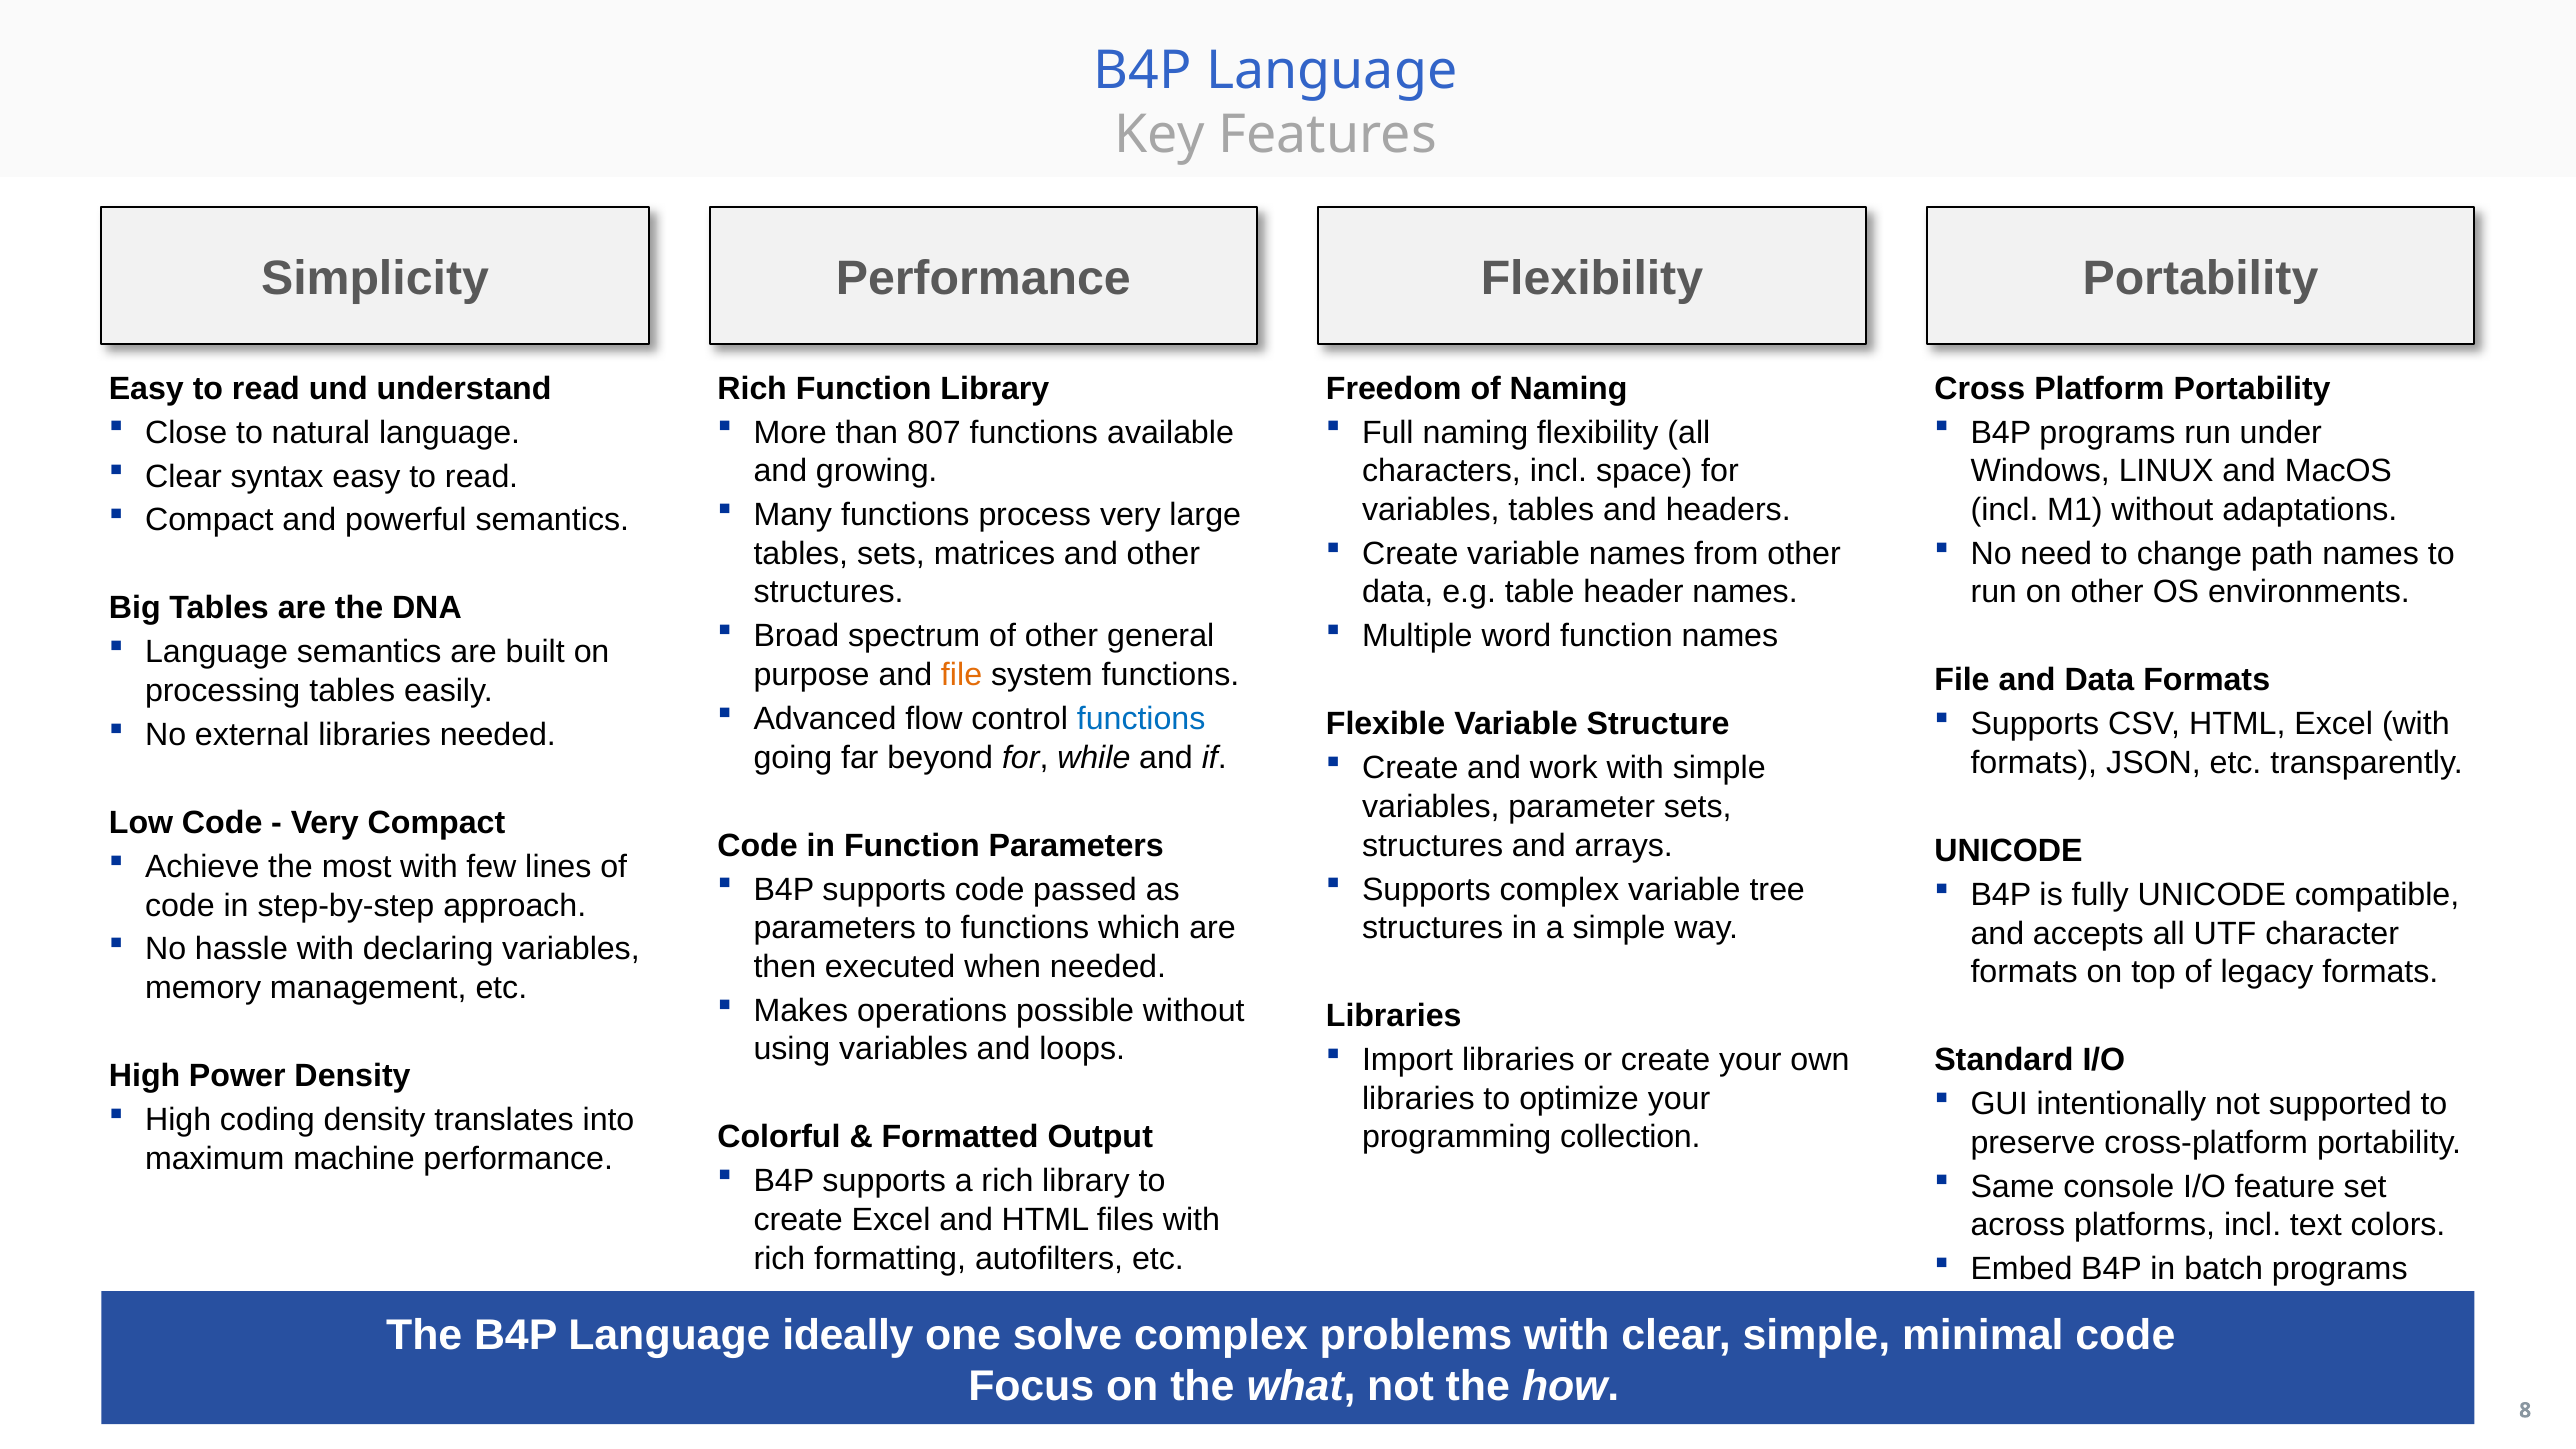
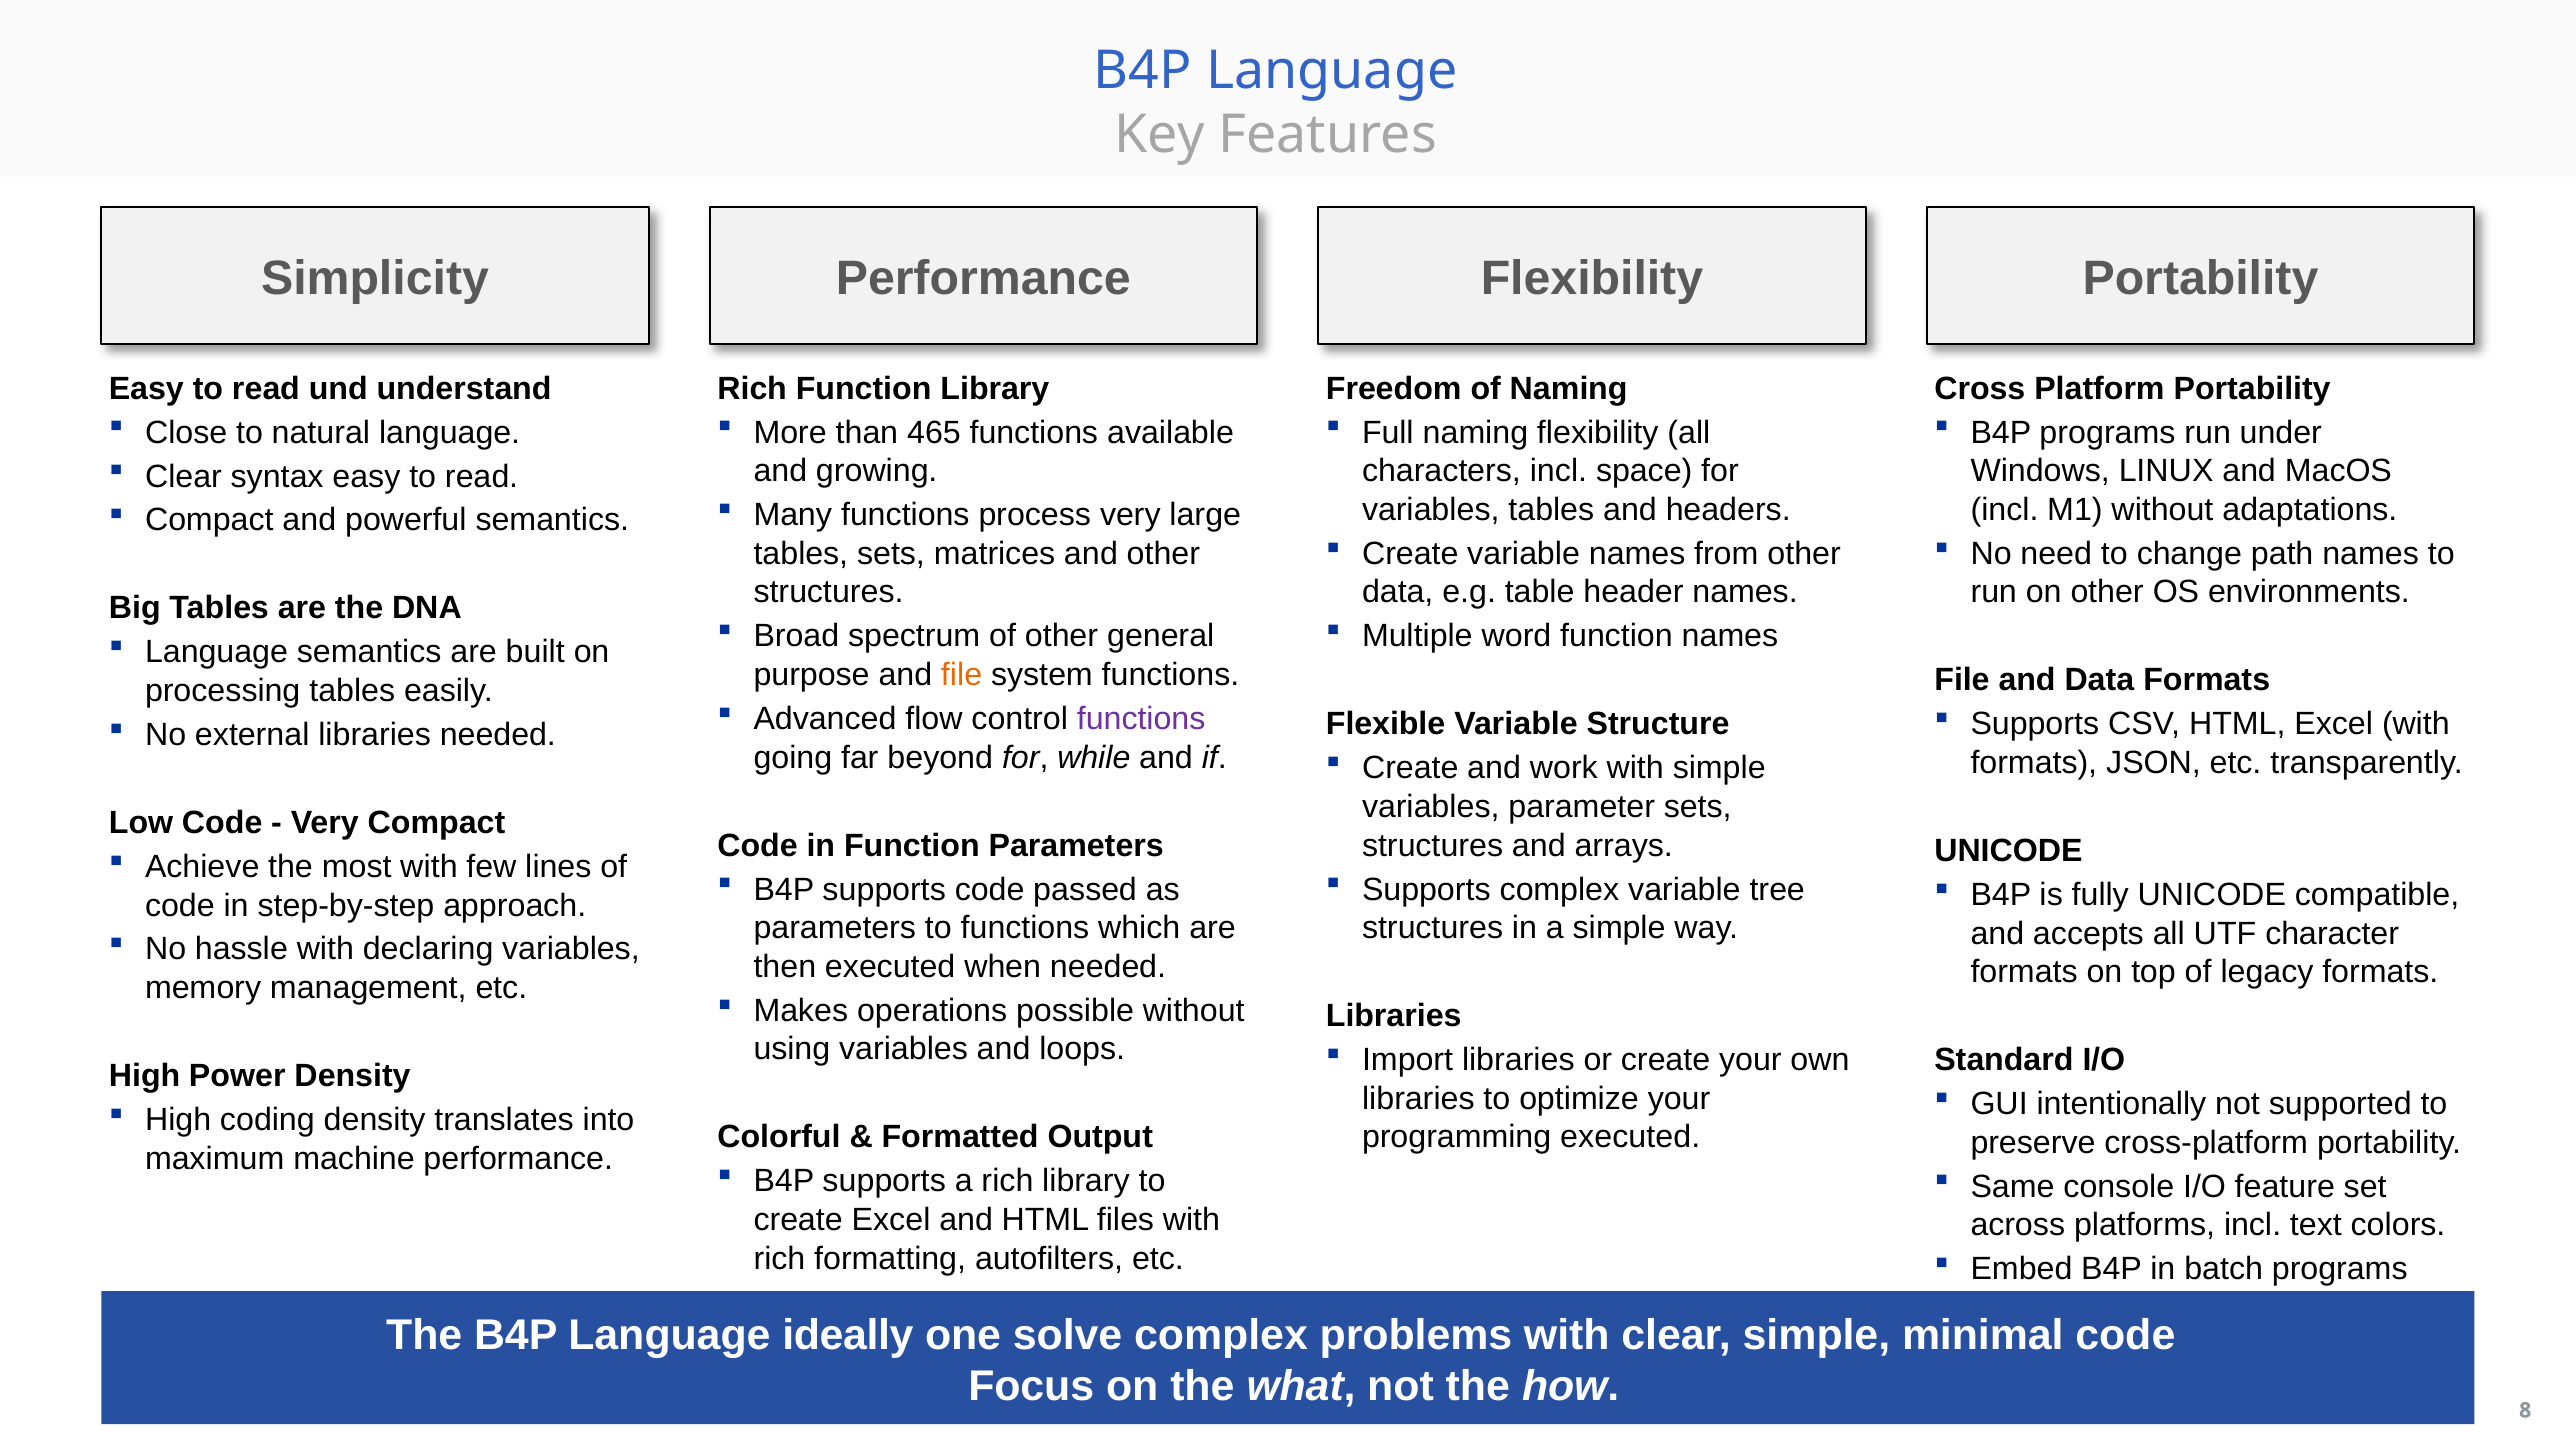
807: 807 -> 465 (934, 432)
functions colour: blue -> purple (1141, 719)
programming collection: collection -> executed (1630, 1137)
